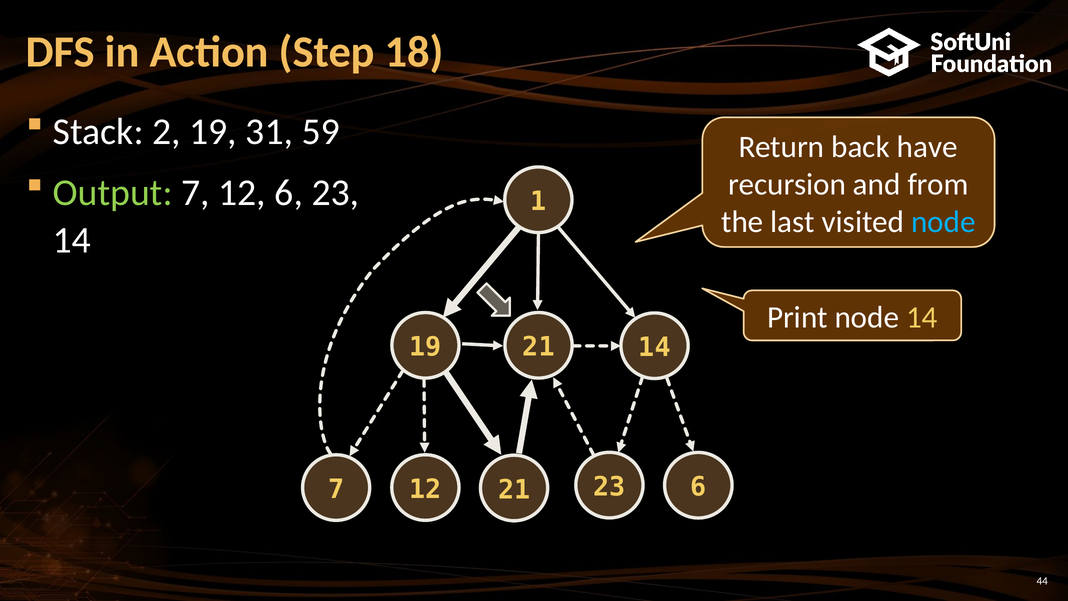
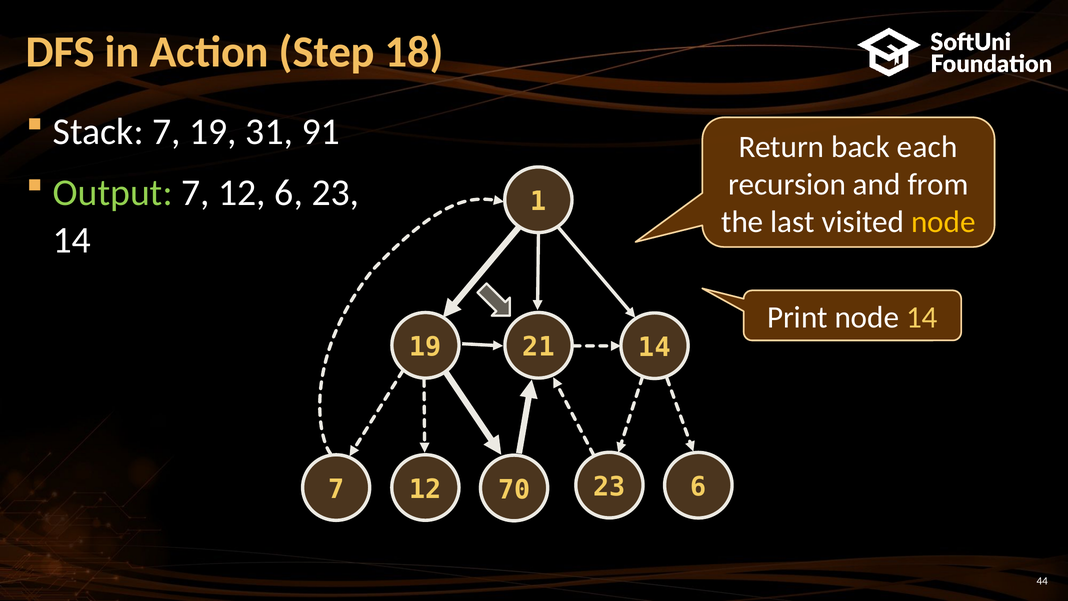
Stack 2: 2 -> 7 (166, 132)
59: 59 -> 91 (321, 132)
have: have -> each (927, 147)
node colour: light blue -> yellow (943, 222)
12 21: 21 -> 70 (514, 490)
